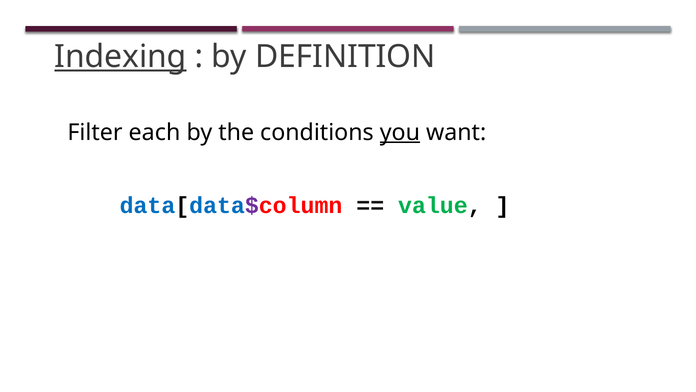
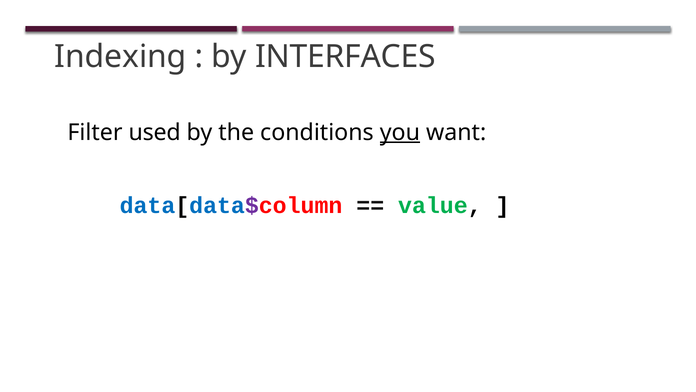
Indexing underline: present -> none (120, 57)
DEFINITION: DEFINITION -> INTERFACES (345, 57)
each: each -> used (155, 132)
